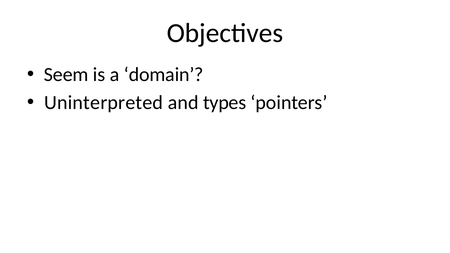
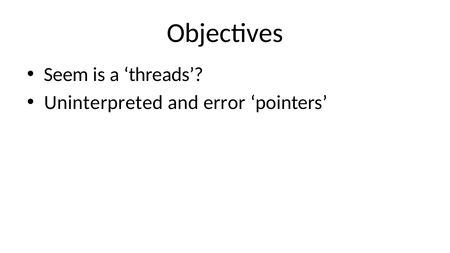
domain: domain -> threads (164, 75)
types: types -> error (224, 103)
